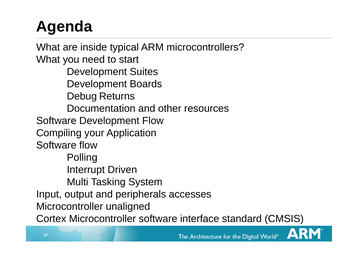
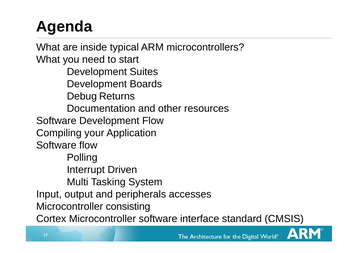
unaligned: unaligned -> consisting (128, 207)
